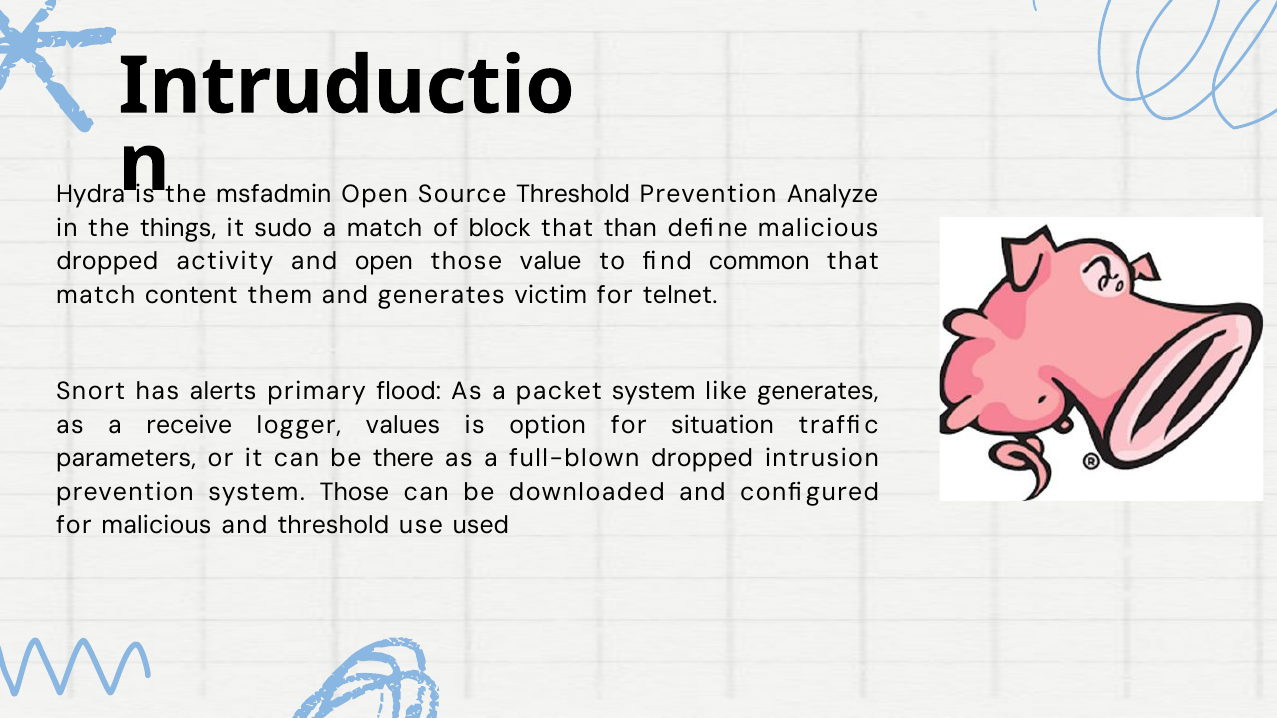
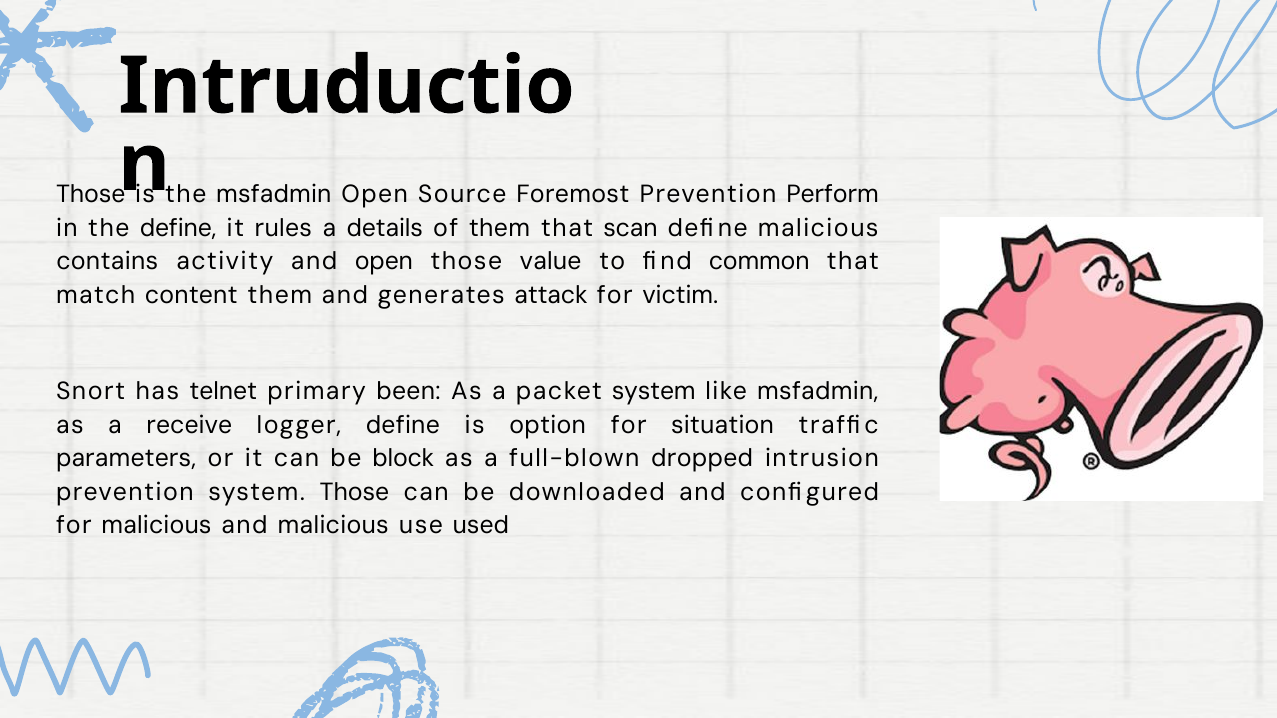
Hydra: Hydra -> Those (91, 195)
Source Threshold: Threshold -> Foremost (573, 195)
Analyze: Analyze -> Perform (833, 195)
the things: things -> define (178, 228)
sudo: sudo -> rules (283, 228)
a match: match -> details (385, 228)
of block: block -> them (500, 228)
than: than -> scan (630, 228)
dropped: dropped -> contains (107, 262)
victim: victim -> attack (551, 295)
telnet: telnet -> victim (680, 295)
alerts: alerts -> telnet (223, 392)
flood: flood -> been (409, 392)
like generates: generates -> msfadmin (818, 392)
logger values: values -> define (403, 425)
there: there -> block (403, 459)
and threshold: threshold -> malicious (333, 526)
